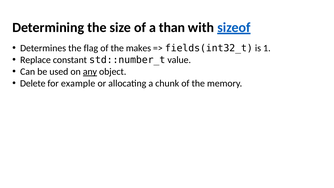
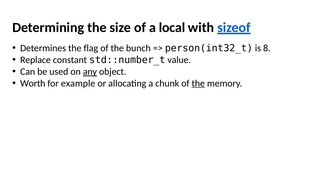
than: than -> local (172, 27)
makes: makes -> bunch (138, 48)
fields(int32_t: fields(int32_t -> person(int32_t (209, 48)
1: 1 -> 8 (267, 48)
Delete: Delete -> Worth (33, 83)
the underline: none -> present (198, 83)
